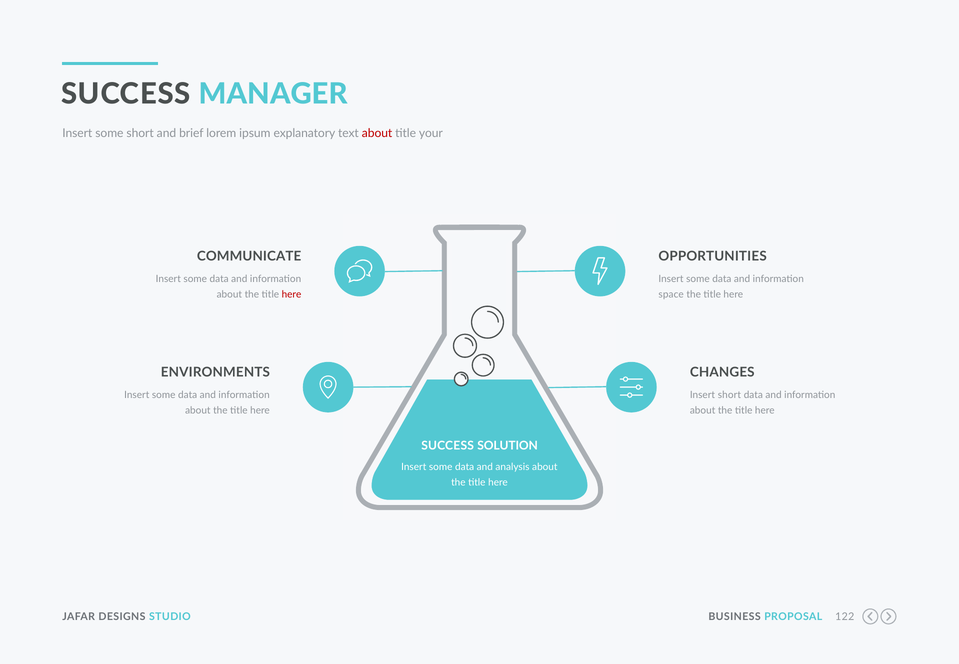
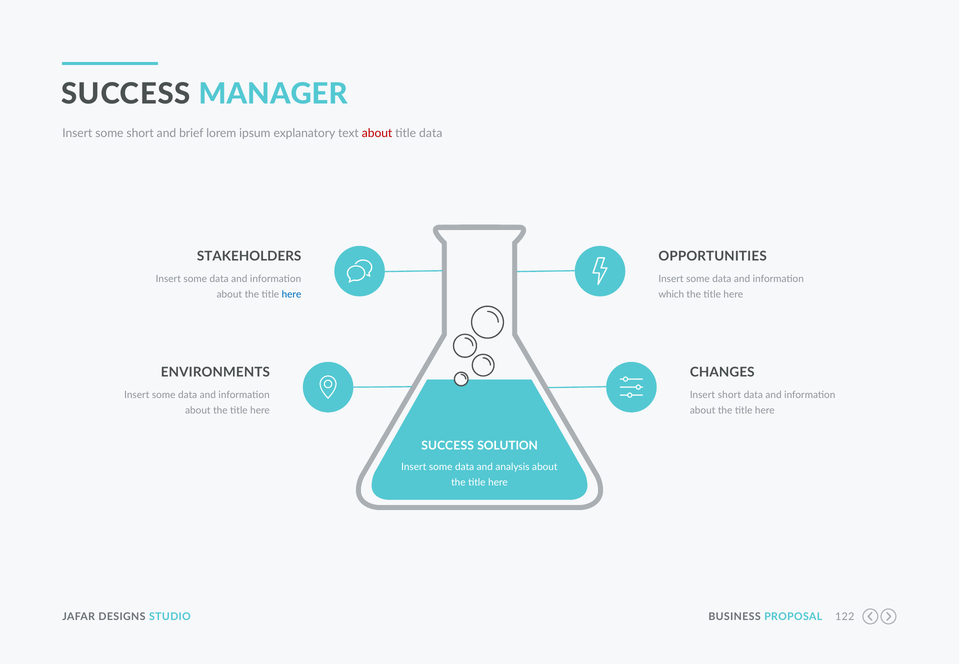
title your: your -> data (431, 133)
COMMUNICATE: COMMUNICATE -> STAKEHOLDERS (249, 256)
here colour: red -> blue (291, 294)
space: space -> which (671, 294)
